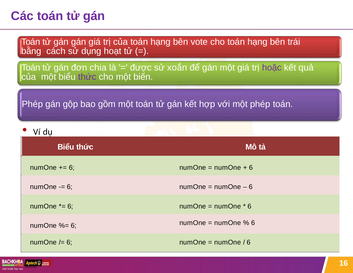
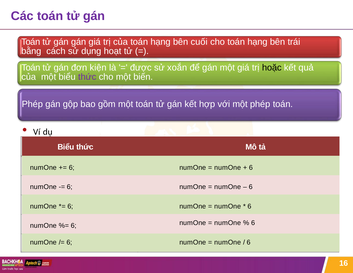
vote: vote -> cuối (199, 42)
chia: chia -> kiện (98, 68)
hoặc colour: purple -> black (272, 68)
